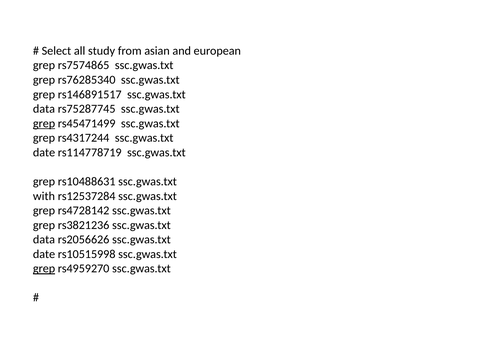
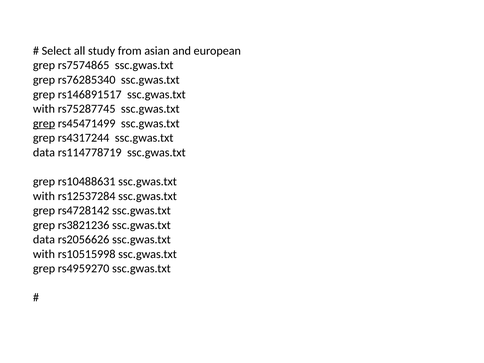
data: data -> with (44, 109)
date: date -> data (44, 152)
date: date -> with (44, 254)
grep underline: present -> none (44, 269)
